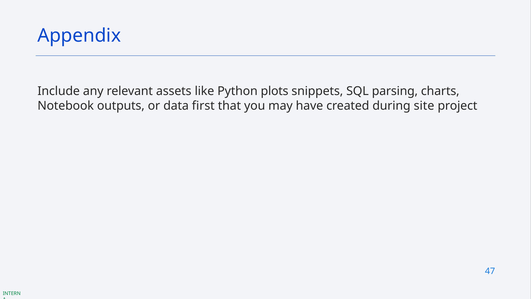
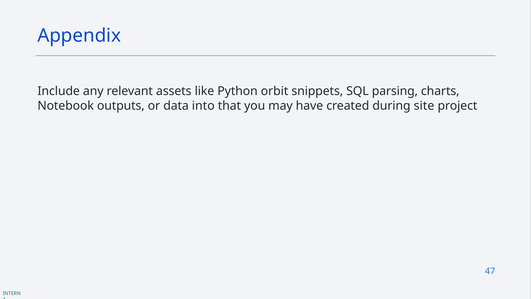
plots: plots -> orbit (275, 91)
first: first -> into (203, 106)
